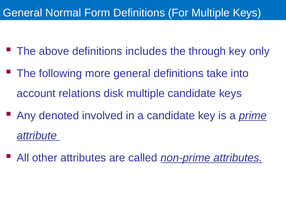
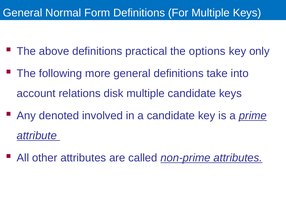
includes: includes -> practical (146, 51)
through: through -> options (207, 51)
